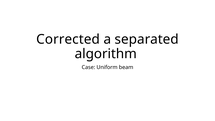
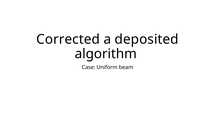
separated: separated -> deposited (147, 39)
